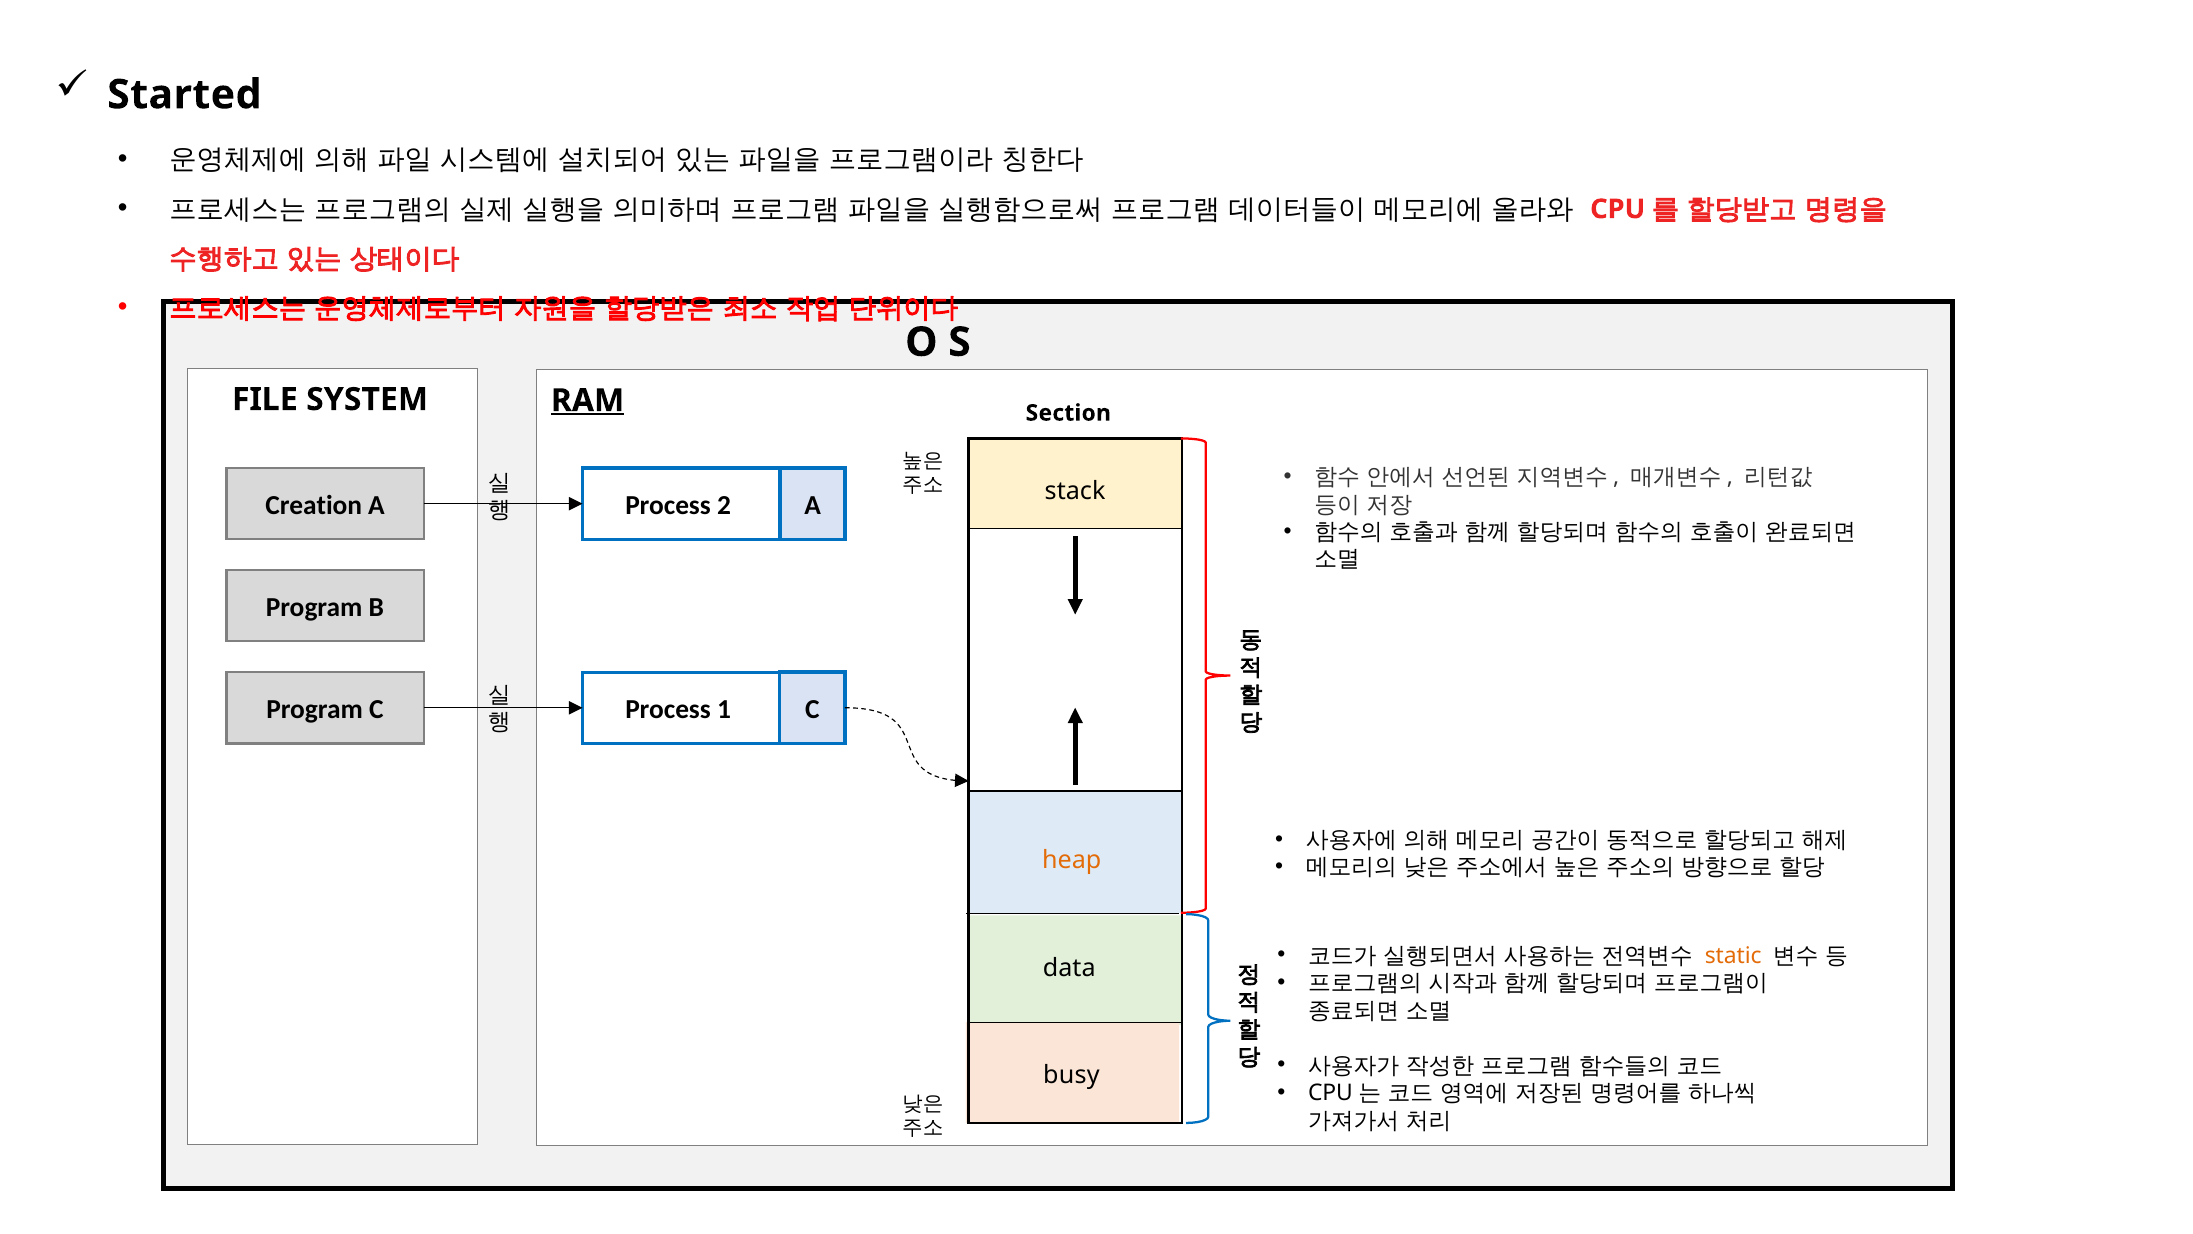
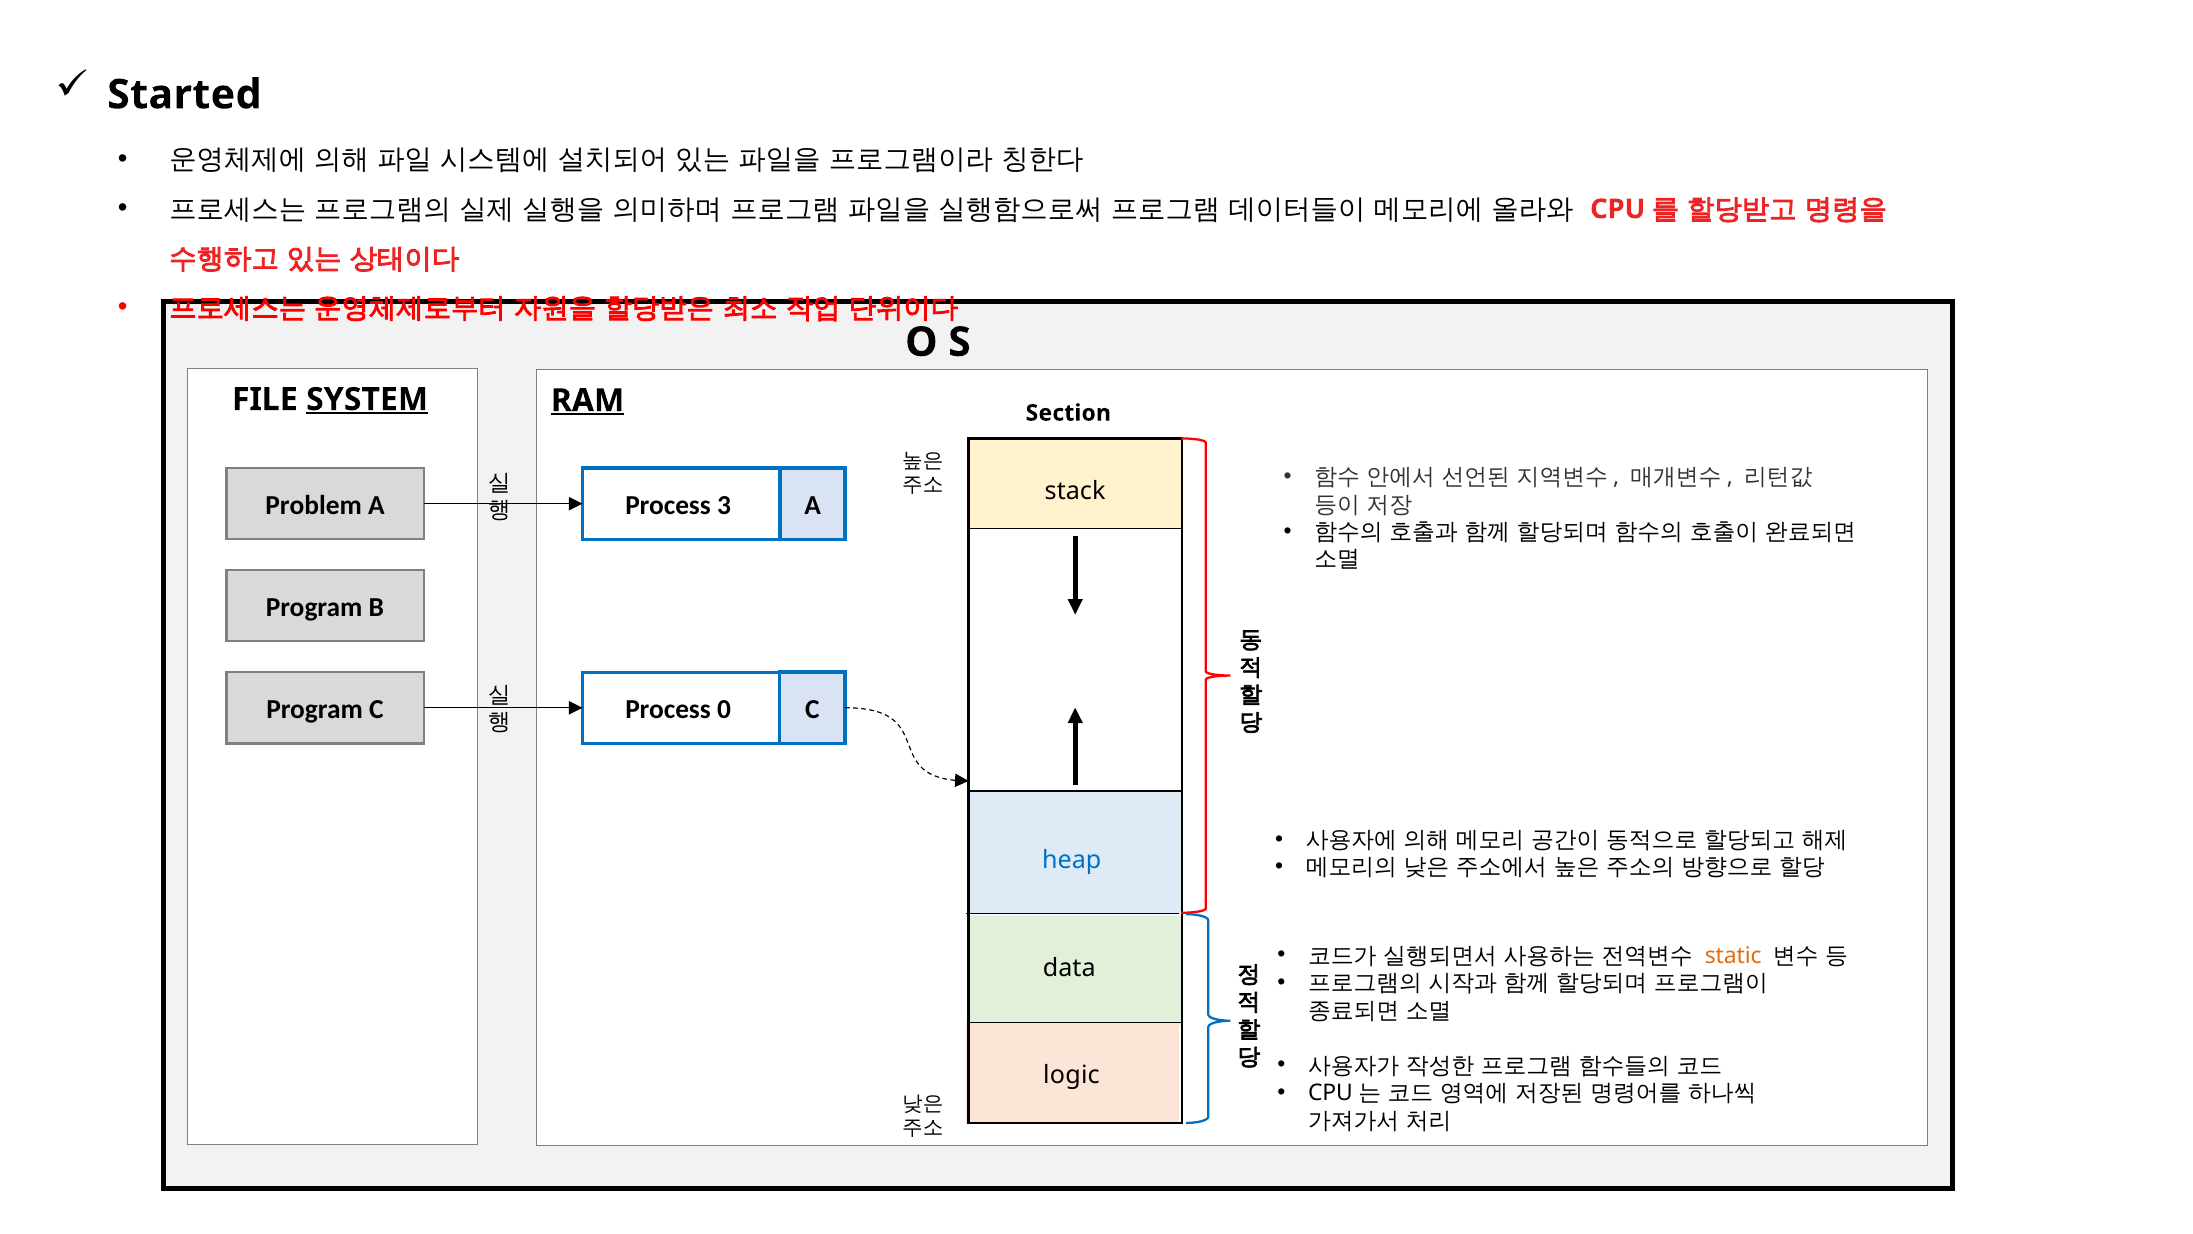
SYSTEM underline: none -> present (367, 399)
Creation: Creation -> Problem (314, 505)
2: 2 -> 3 (724, 505)
1: 1 -> 0 (724, 709)
heap colour: orange -> blue (1072, 860)
busy: busy -> logic (1071, 1075)
